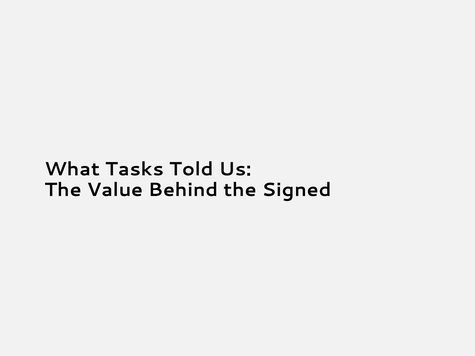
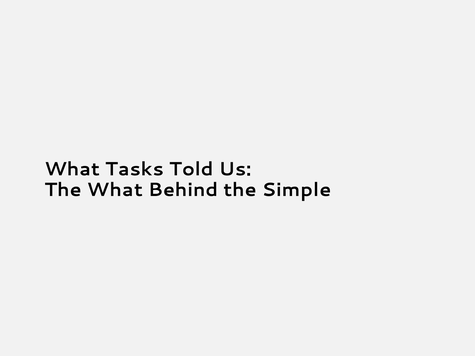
The Value: Value -> What (115, 190)
Signed: Signed -> Simple (296, 190)
